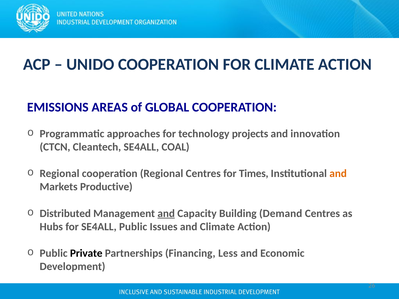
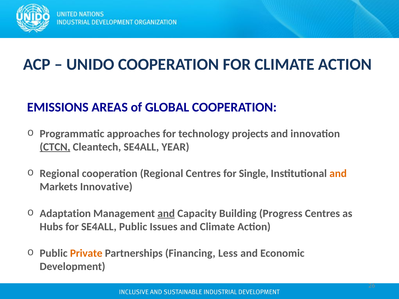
CTCN underline: none -> present (55, 147)
COAL: COAL -> YEAR (175, 147)
Times: Times -> Single (254, 174)
Productive: Productive -> Innovative (106, 187)
Distributed: Distributed -> Adaptation (65, 214)
Demand: Demand -> Progress (281, 214)
Private colour: black -> orange (86, 253)
